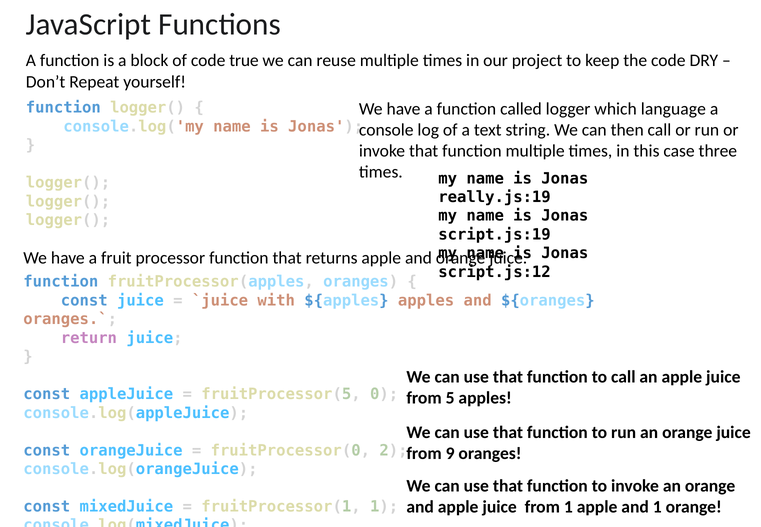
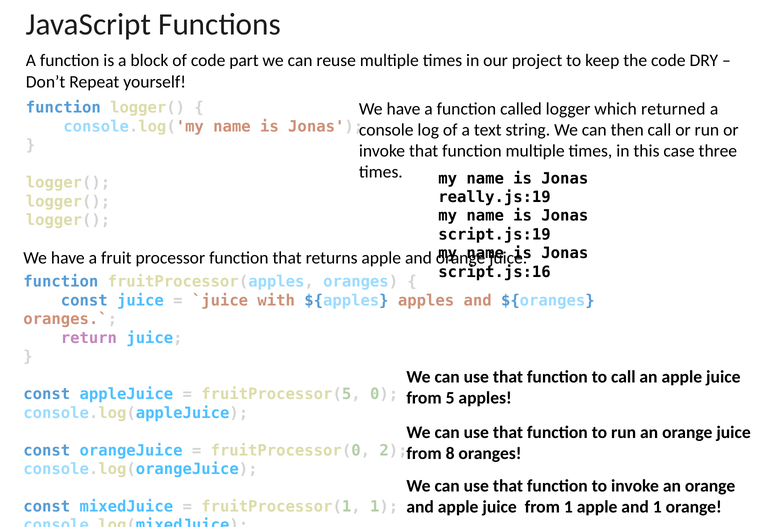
true: true -> part (244, 61)
language: language -> returned (673, 109)
script.js:12: script.js:12 -> script.js:16 (495, 272)
9: 9 -> 8 (450, 453)
